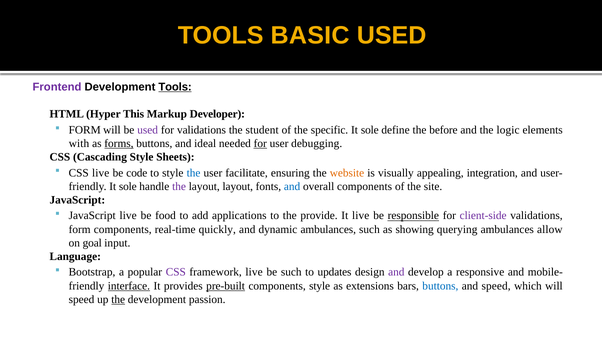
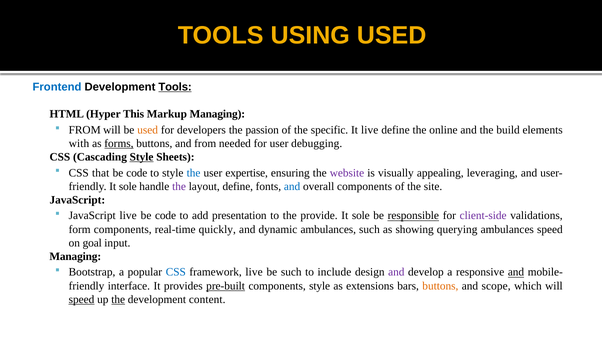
BASIC: BASIC -> USING (310, 35)
Frontend colour: purple -> blue (57, 87)
Markup Developer: Developer -> Managing (217, 114)
FORM: FORM -> FROM (85, 130)
used colour: purple -> orange (148, 130)
for validations: validations -> developers (201, 130)
student: student -> passion (262, 130)
sole: sole -> live (370, 130)
before: before -> online (443, 130)
logic: logic -> build (508, 130)
and ideal: ideal -> from (205, 143)
for underline: present -> none (260, 143)
Style underline: none -> present (142, 157)
CSS live: live -> that (101, 173)
facilitate: facilitate -> expertise (247, 173)
website colour: orange -> purple (347, 173)
integration: integration -> leveraging (492, 173)
layout layout: layout -> define (238, 186)
food: food -> code (166, 216)
applications: applications -> presentation (239, 216)
live: live -> sole (361, 216)
ambulances allow: allow -> speed (550, 229)
Language: Language -> Managing (75, 256)
CSS colour: purple -> blue (176, 272)
updates: updates -> include (334, 272)
and underline: none -> present (516, 272)
interface underline: present -> none (129, 285)
buttons colour: blue -> orange (440, 285)
and speed: speed -> scope (496, 285)
speed underline: none -> present (82, 299)
passion: passion -> content (207, 299)
